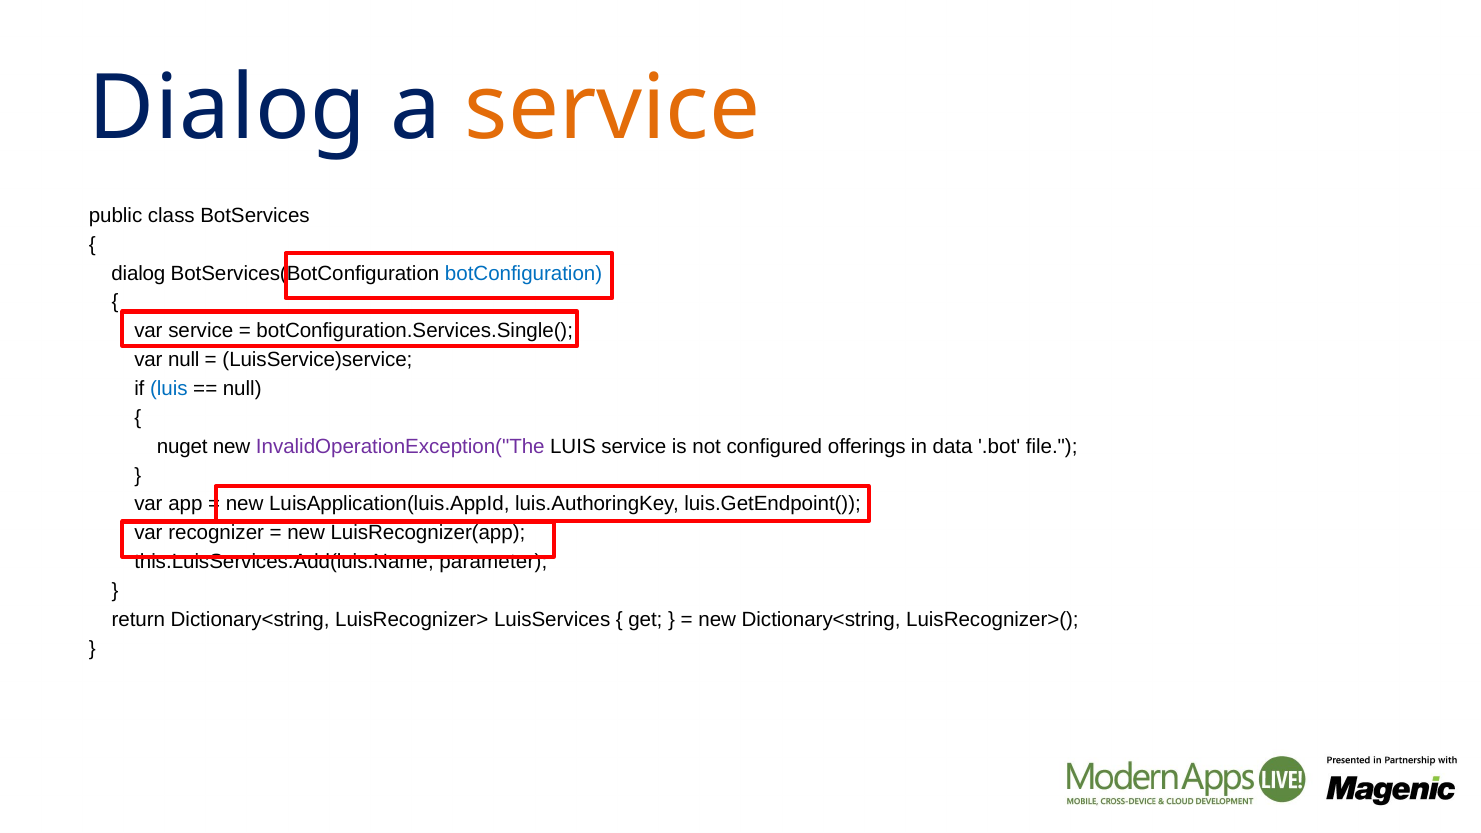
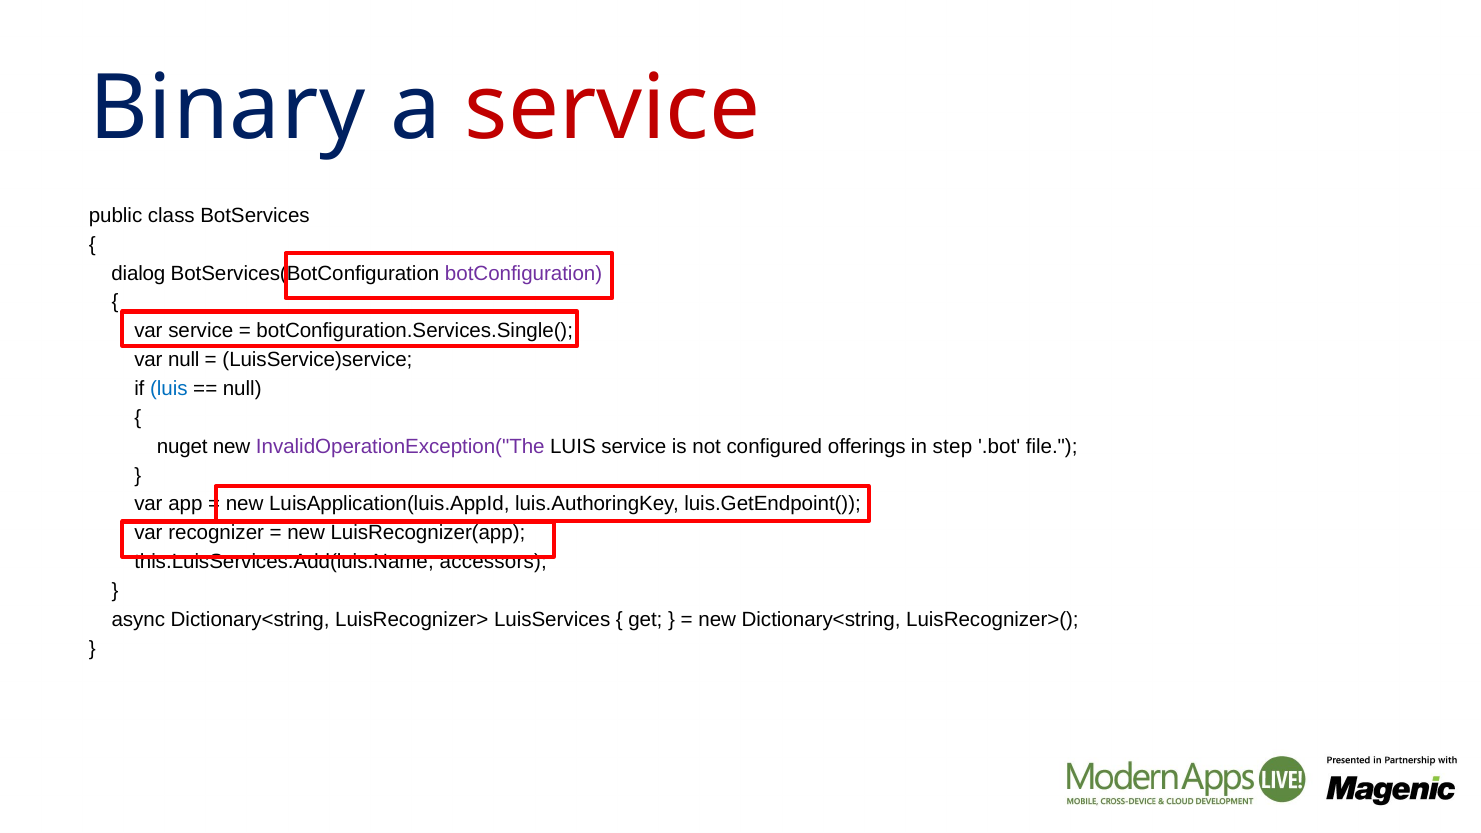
Dialog: Dialog -> Binary (228, 109)
service colour: orange -> red (613, 109)
botConfiguration colour: blue -> purple (524, 273)
data: data -> step (952, 446)
parameter: parameter -> accessors (493, 562)
return: return -> async (138, 620)
